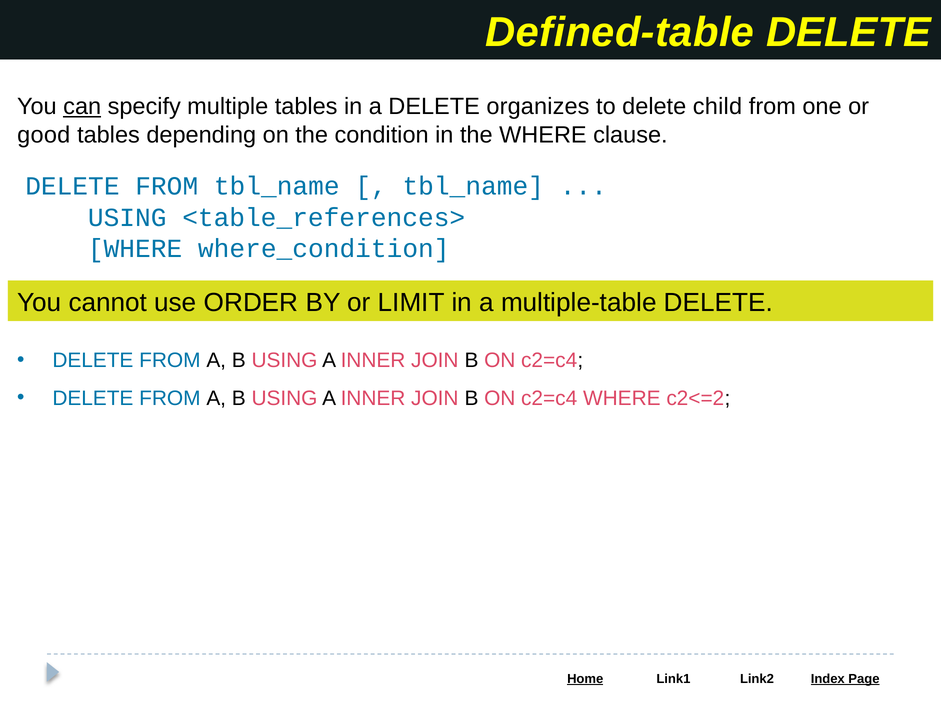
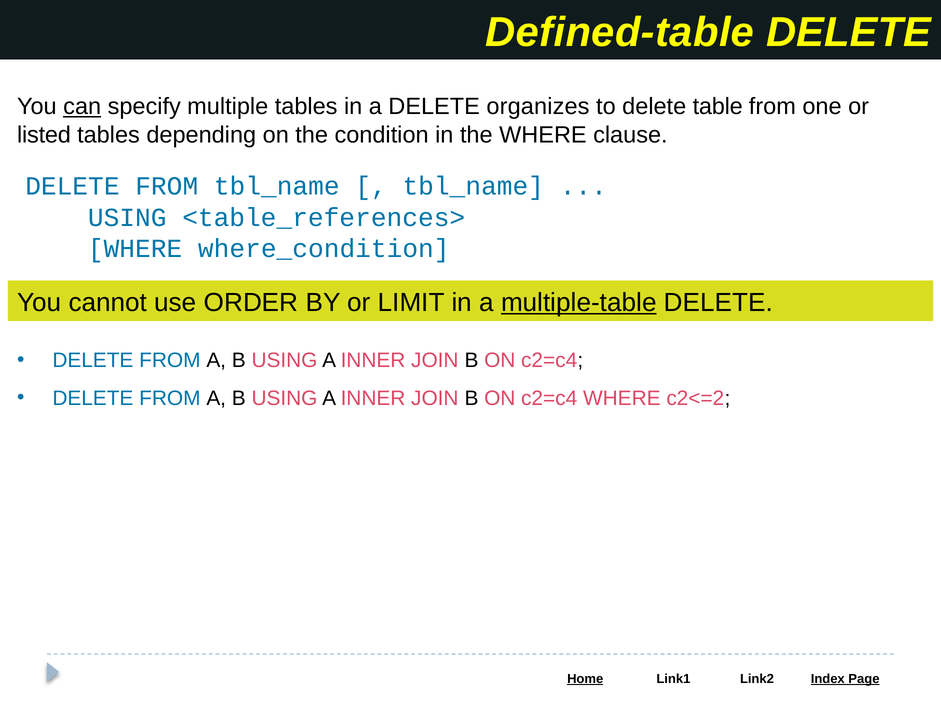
child: child -> table (718, 107)
good: good -> listed (44, 135)
multiple-table underline: none -> present (579, 302)
